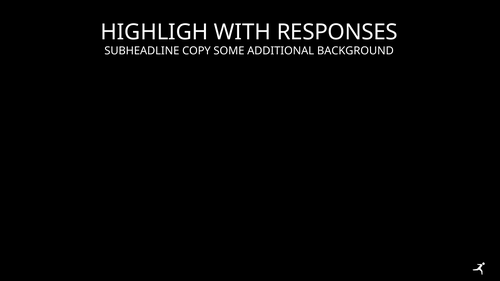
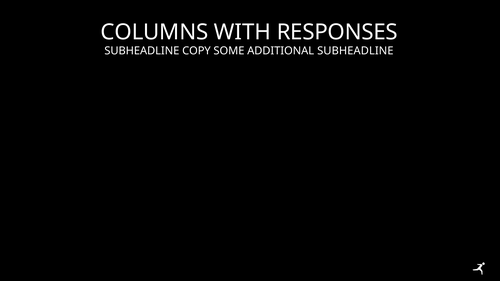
HIGHLIGH: HIGHLIGH -> COLUMNS (154, 32)
ADDITIONAL BACKGROUND: BACKGROUND -> SUBHEADLINE (355, 51)
